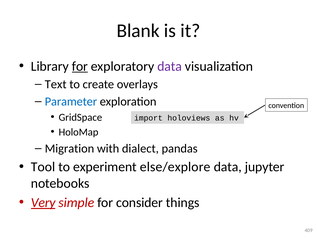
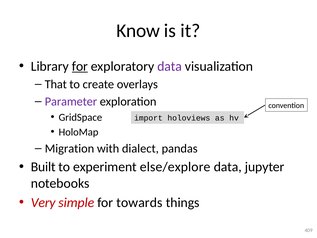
Blank: Blank -> Know (138, 31)
Text: Text -> That (56, 84)
Parameter colour: blue -> purple (71, 101)
Tool: Tool -> Built (43, 167)
Very underline: present -> none (43, 202)
consider: consider -> towards (139, 202)
